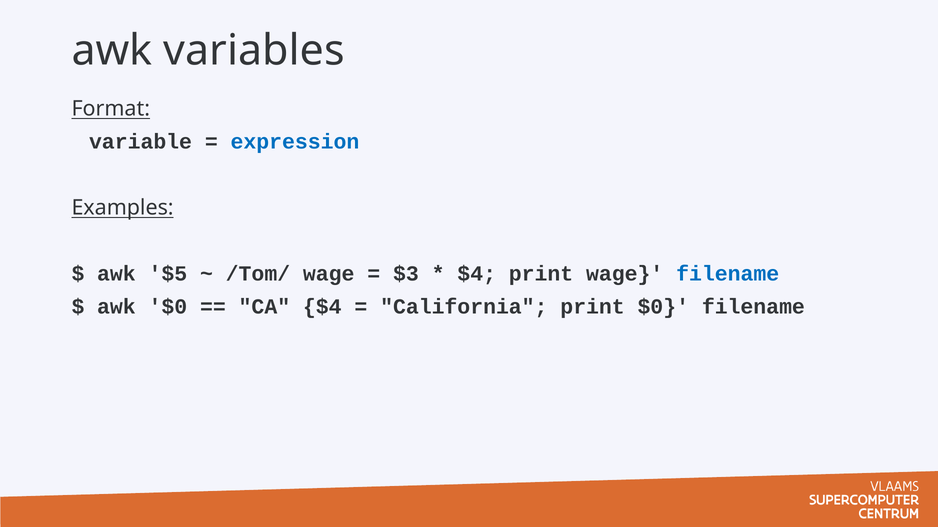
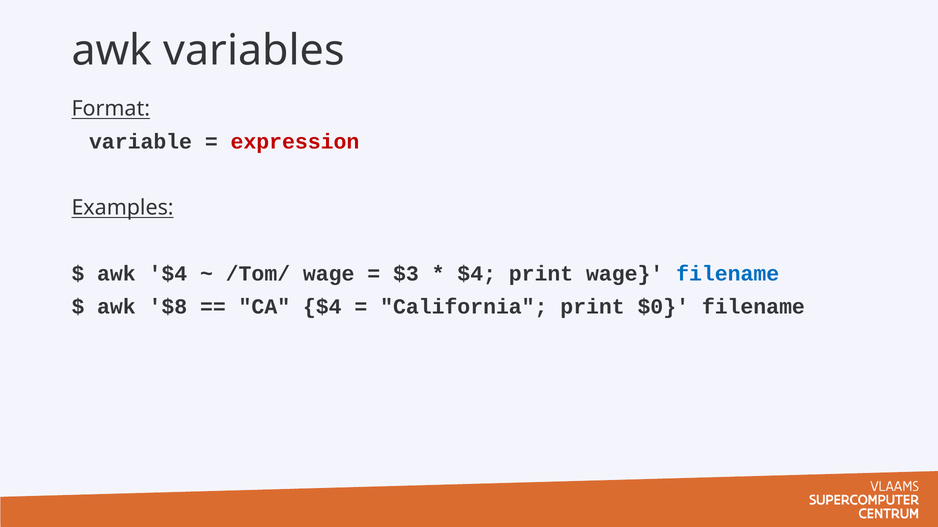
expression colour: blue -> red (295, 142)
awk $5: $5 -> $4 (168, 274)
awk $0: $0 -> $8 (168, 307)
